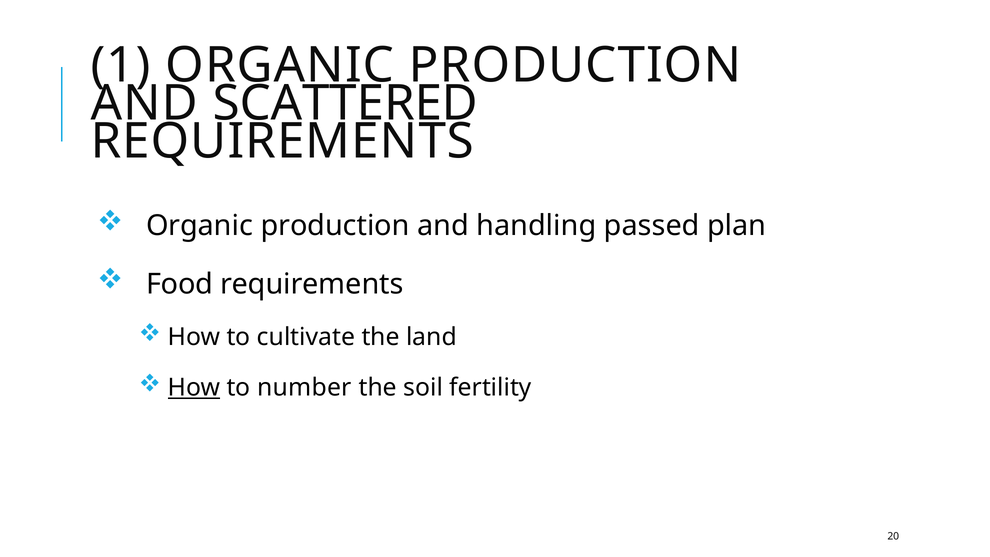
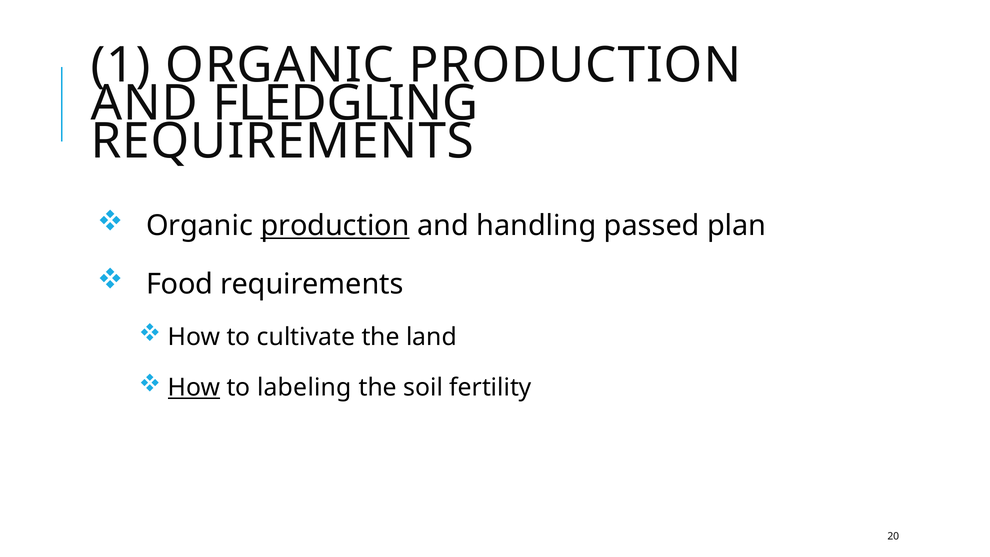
SCATTERED: SCATTERED -> FLEDGLING (345, 103)
production underline: none -> present (335, 226)
number: number -> labeling (304, 388)
